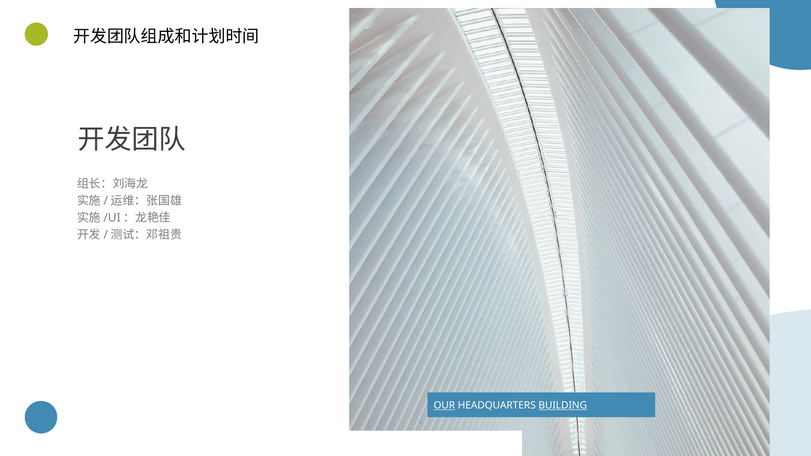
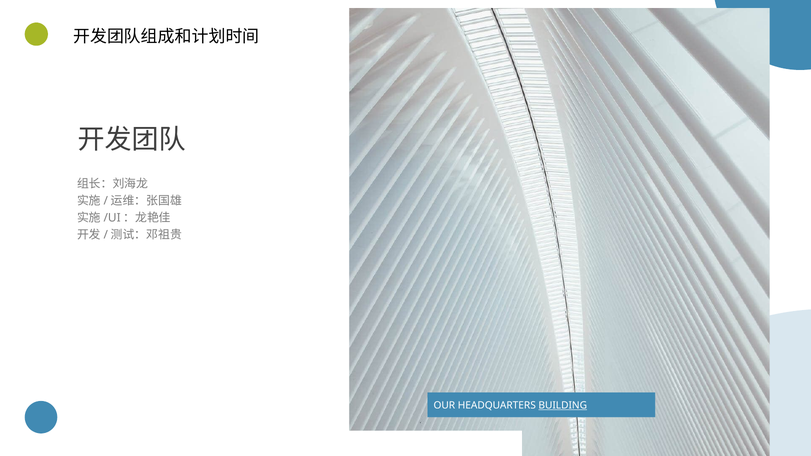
OUR underline: present -> none (444, 406)
